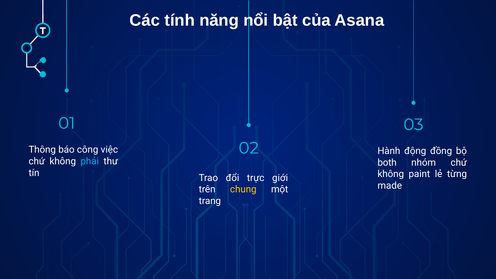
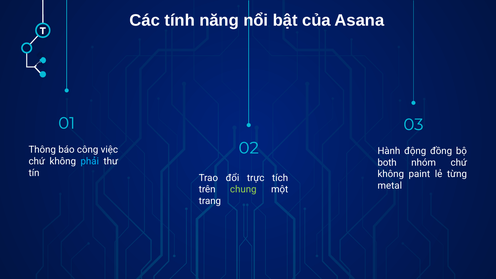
giới: giới -> tích (280, 178)
made: made -> metal (390, 186)
chung colour: yellow -> light green (243, 189)
